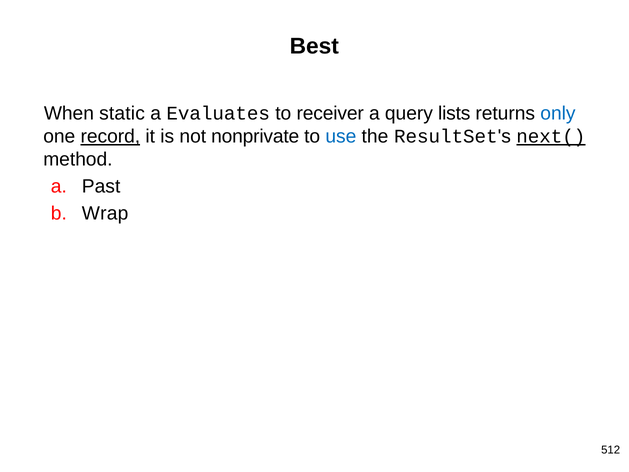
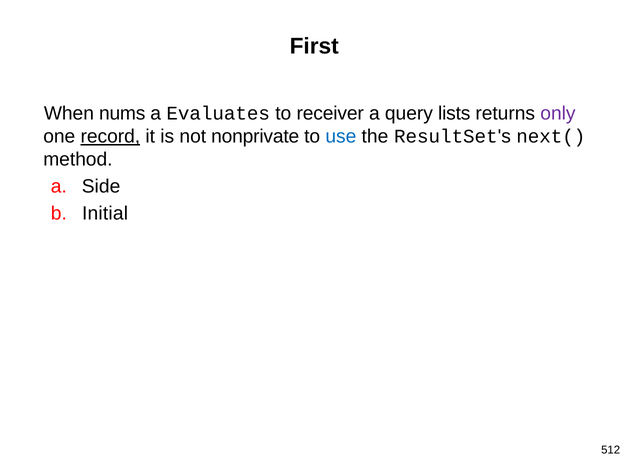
Best: Best -> First (314, 46)
static: static -> nums (122, 113)
only colour: blue -> purple (558, 113)
next( underline: present -> none (551, 136)
Past: Past -> Side (101, 186)
Wrap: Wrap -> Initial (105, 213)
